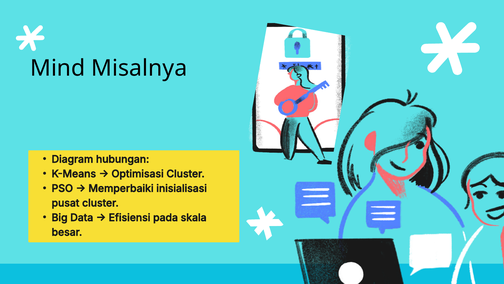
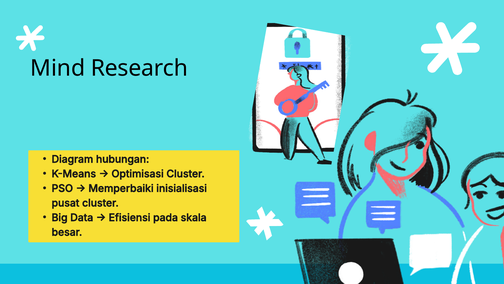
Misalnya: Misalnya -> Research (139, 68)
